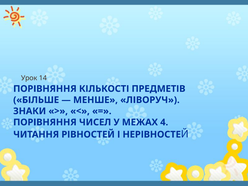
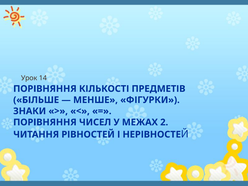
ЛІВОРУЧ: ЛІВОРУЧ -> ФІГУРКИ (150, 100)
4: 4 -> 2 (164, 122)
